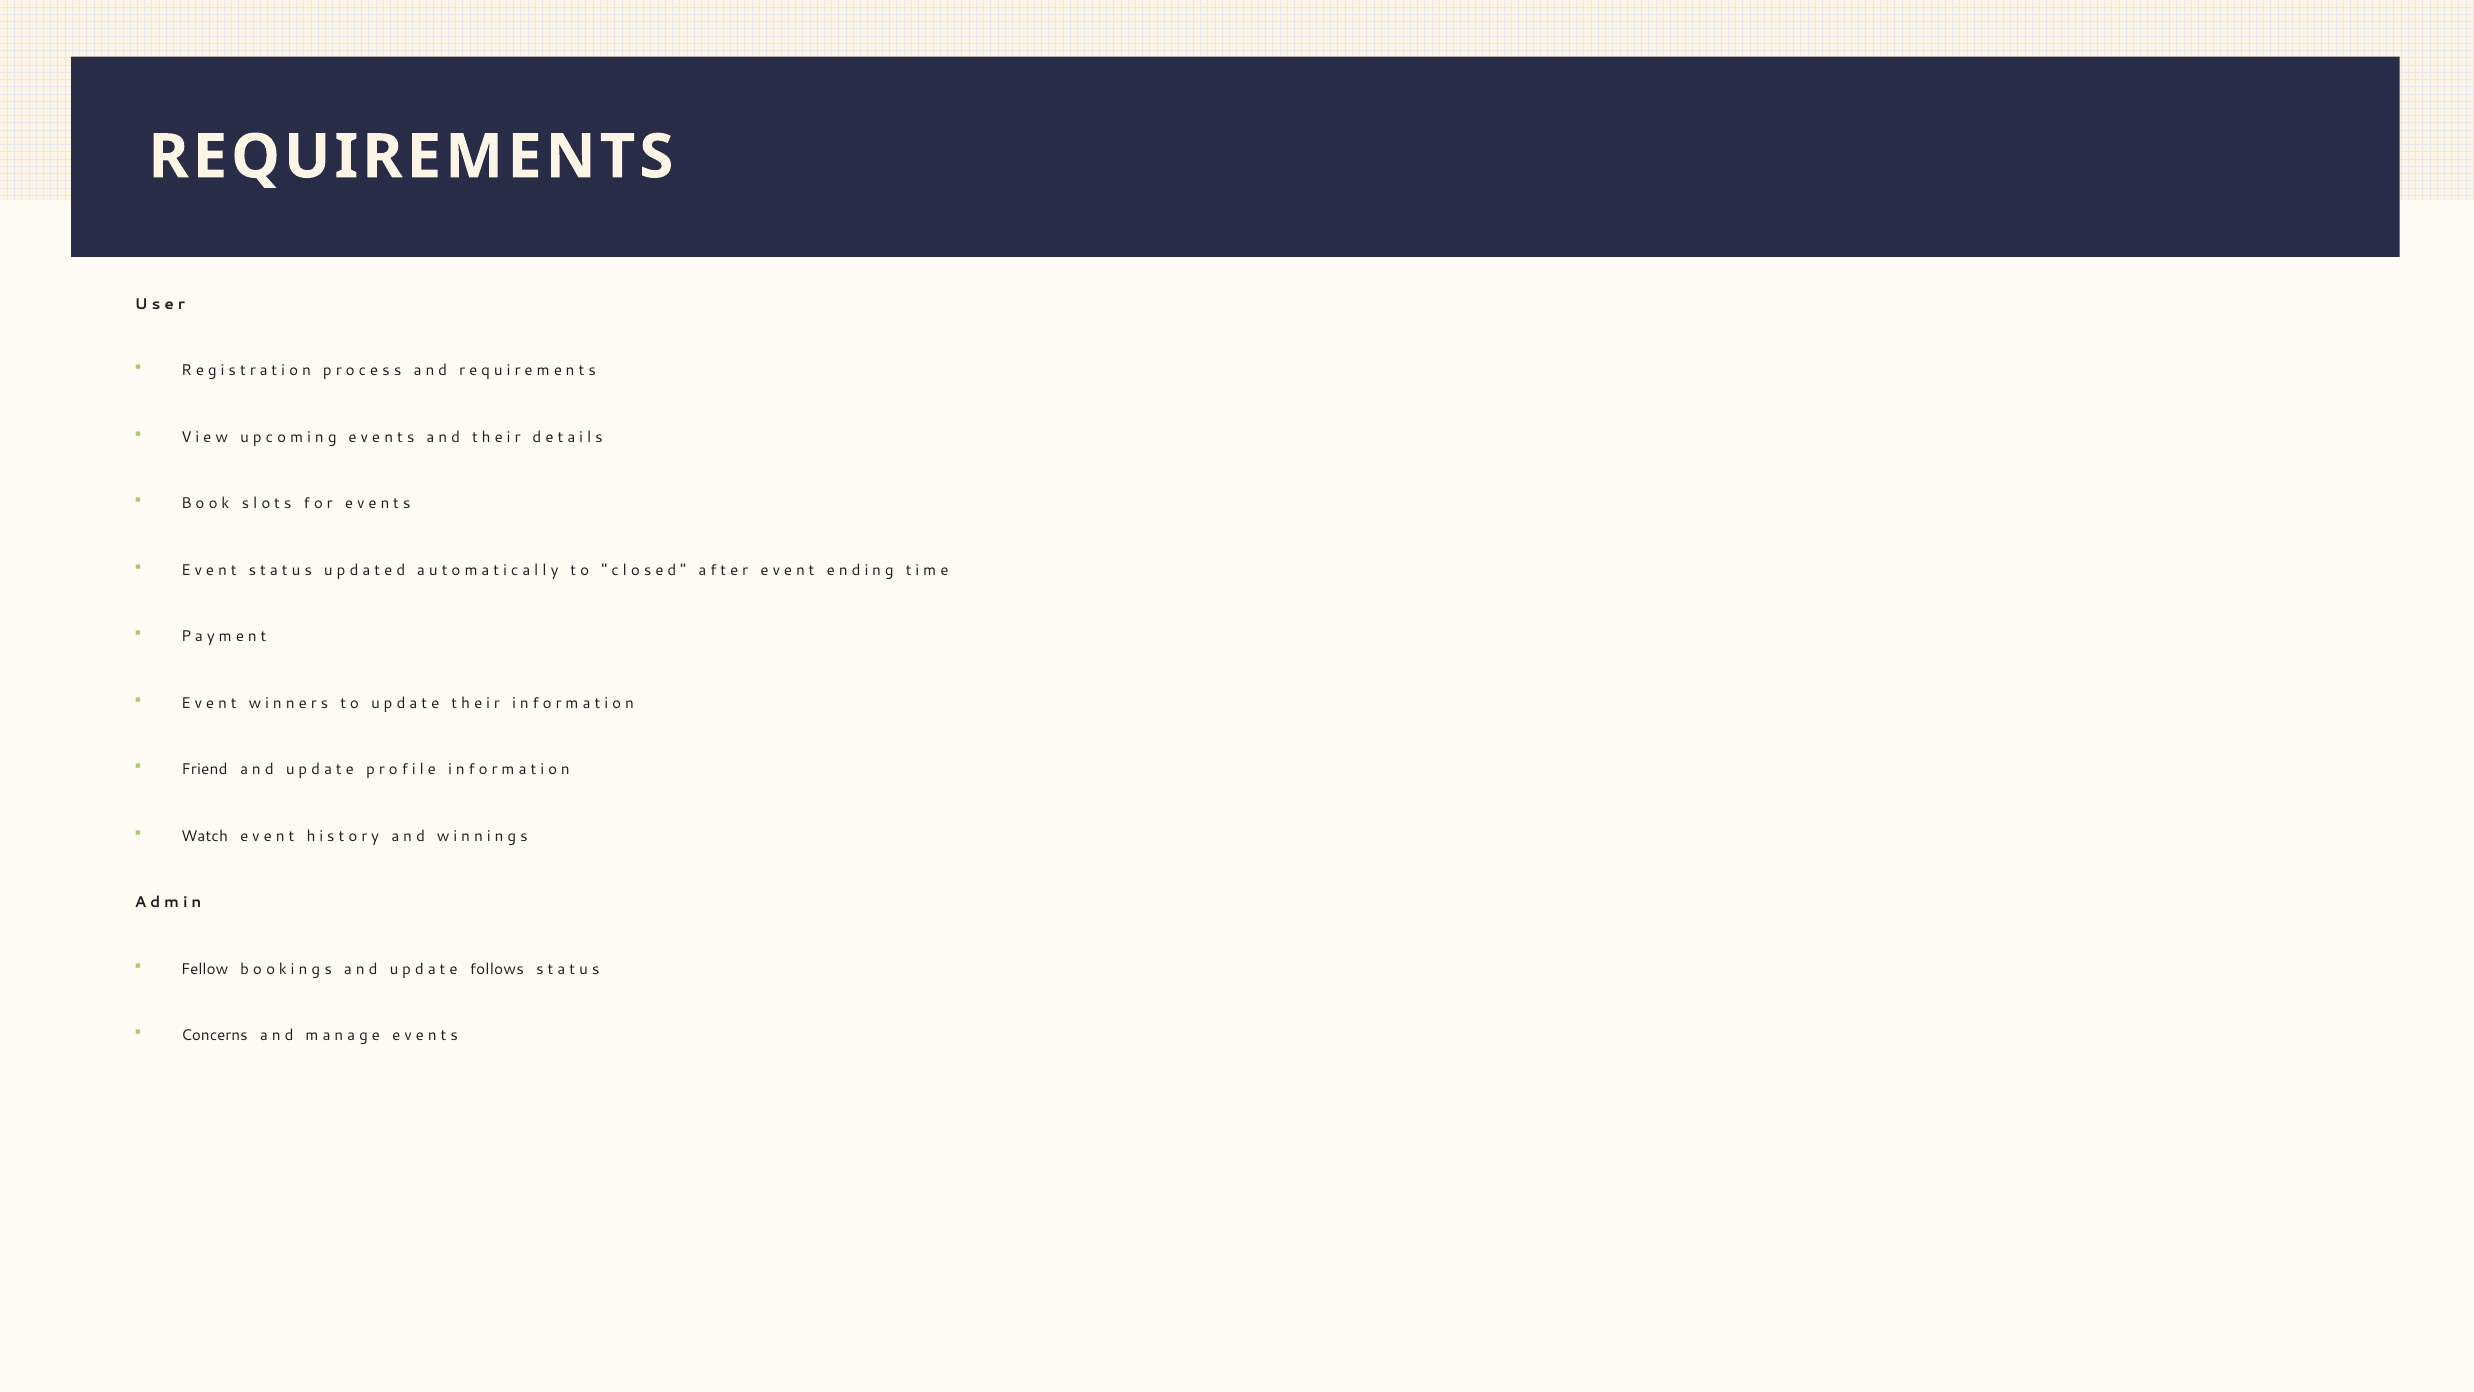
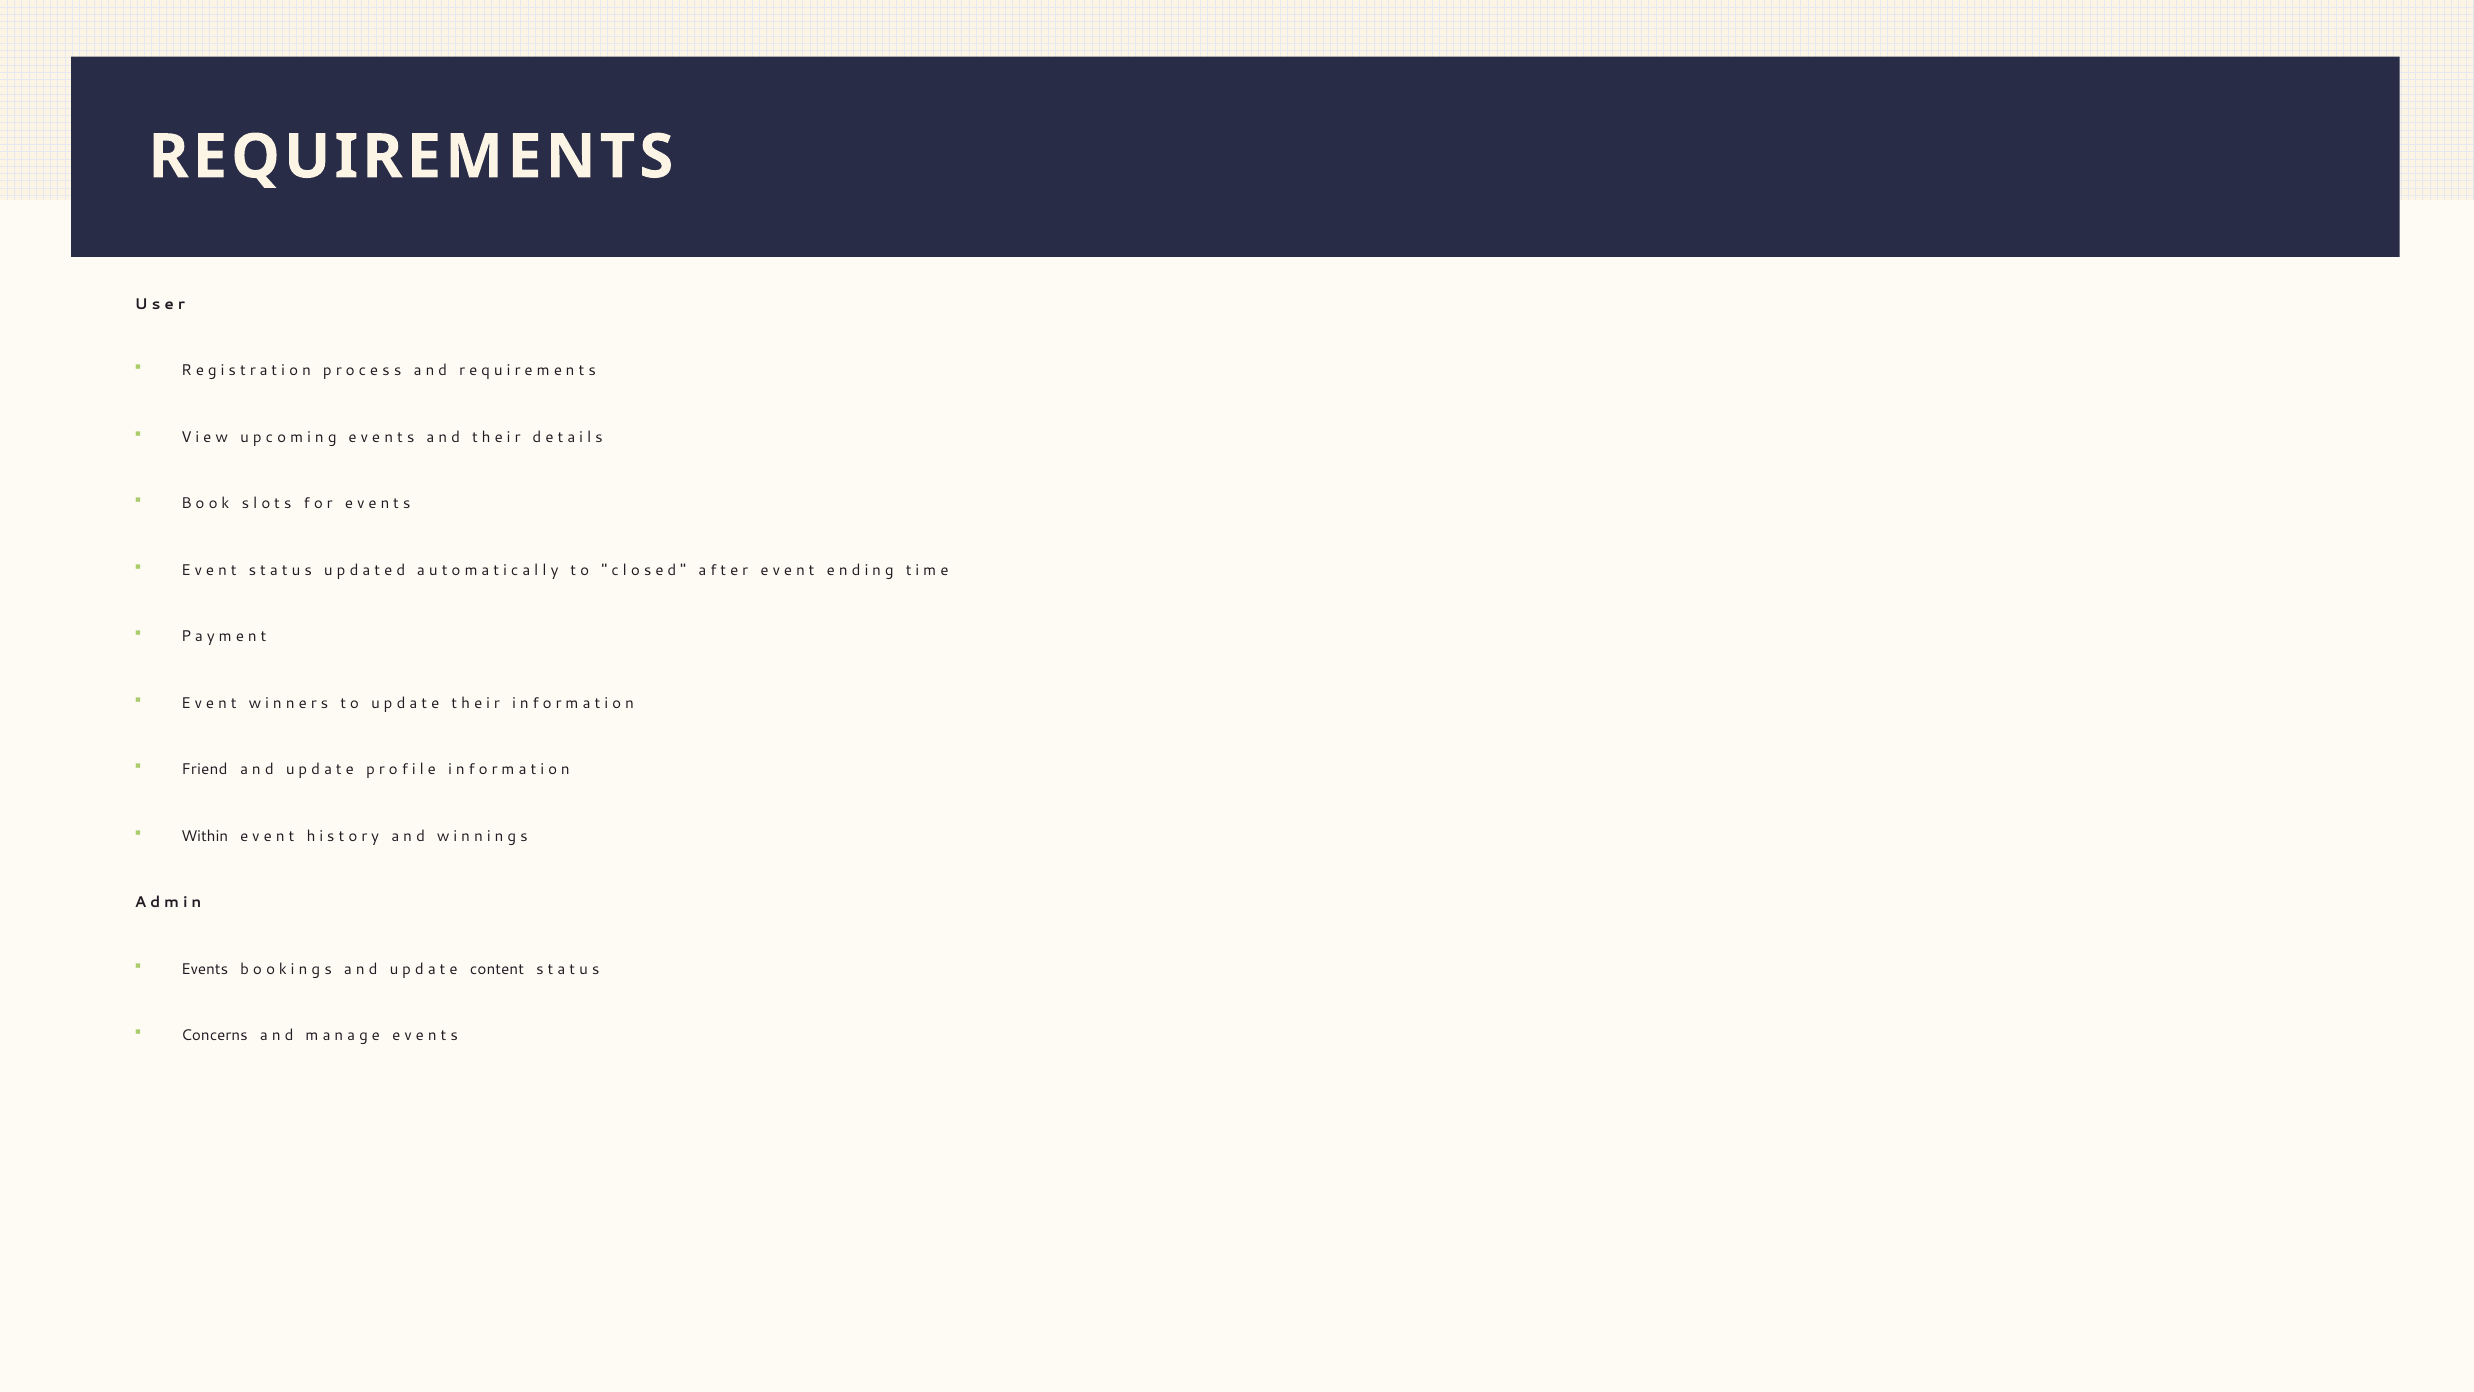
Watch: Watch -> Within (205, 836)
Fellow: Fellow -> Events (205, 969)
follows: follows -> content (497, 969)
